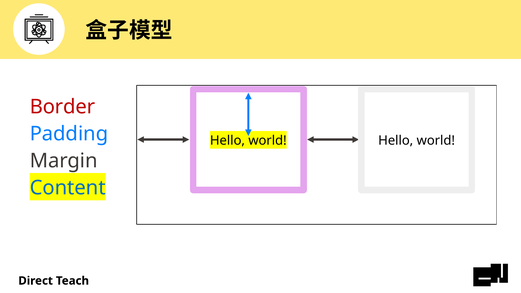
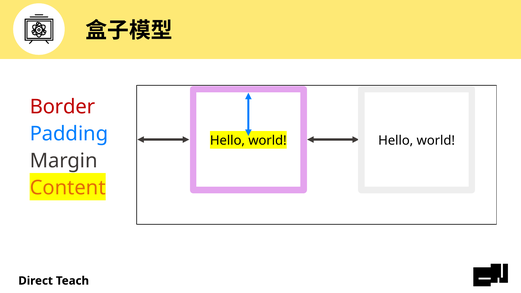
Content colour: blue -> orange (68, 188)
